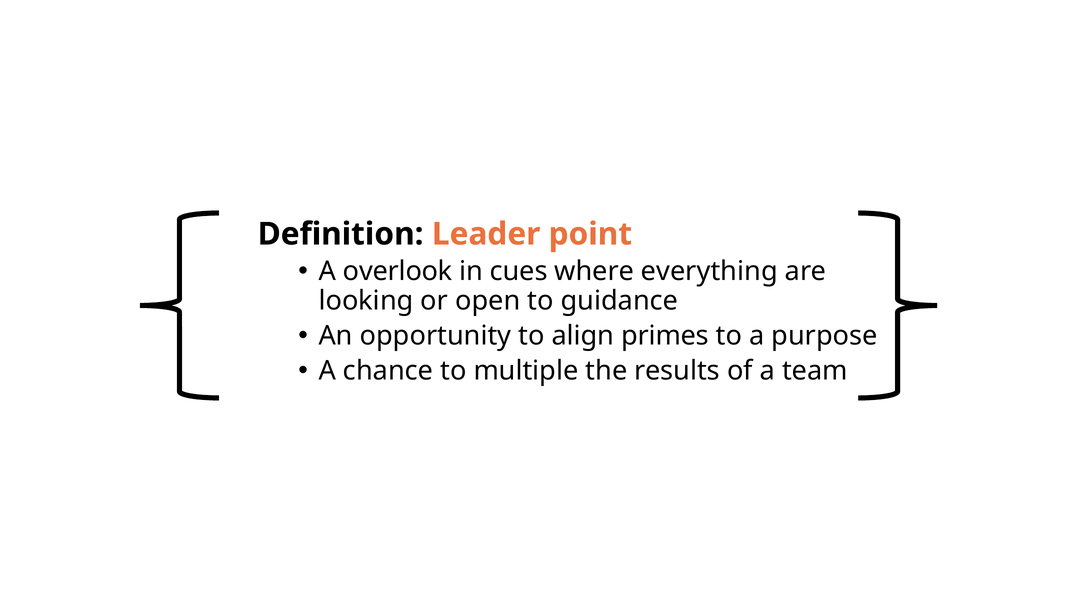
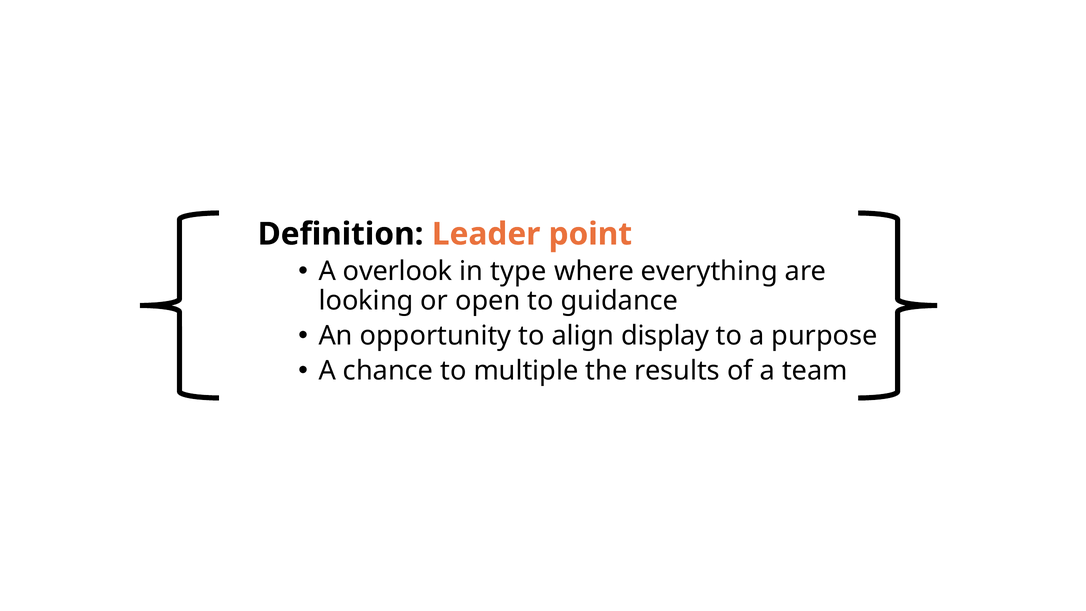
cues: cues -> type (519, 271)
primes: primes -> display (665, 336)
